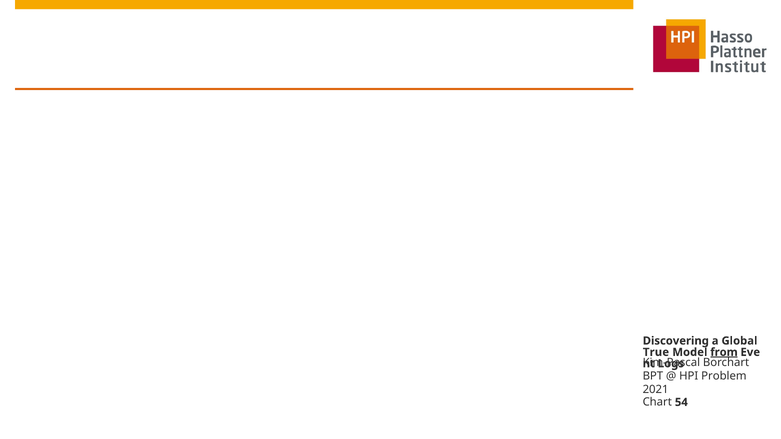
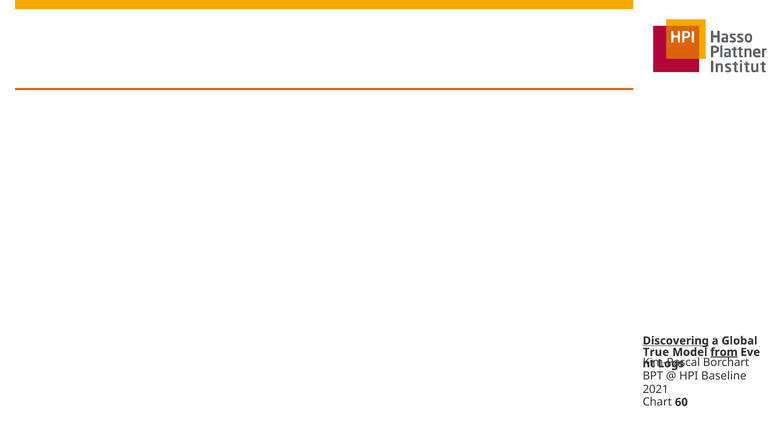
Discovering underline: none -> present (676, 341)
Problem: Problem -> Baseline (724, 376)
54: 54 -> 60 (681, 403)
